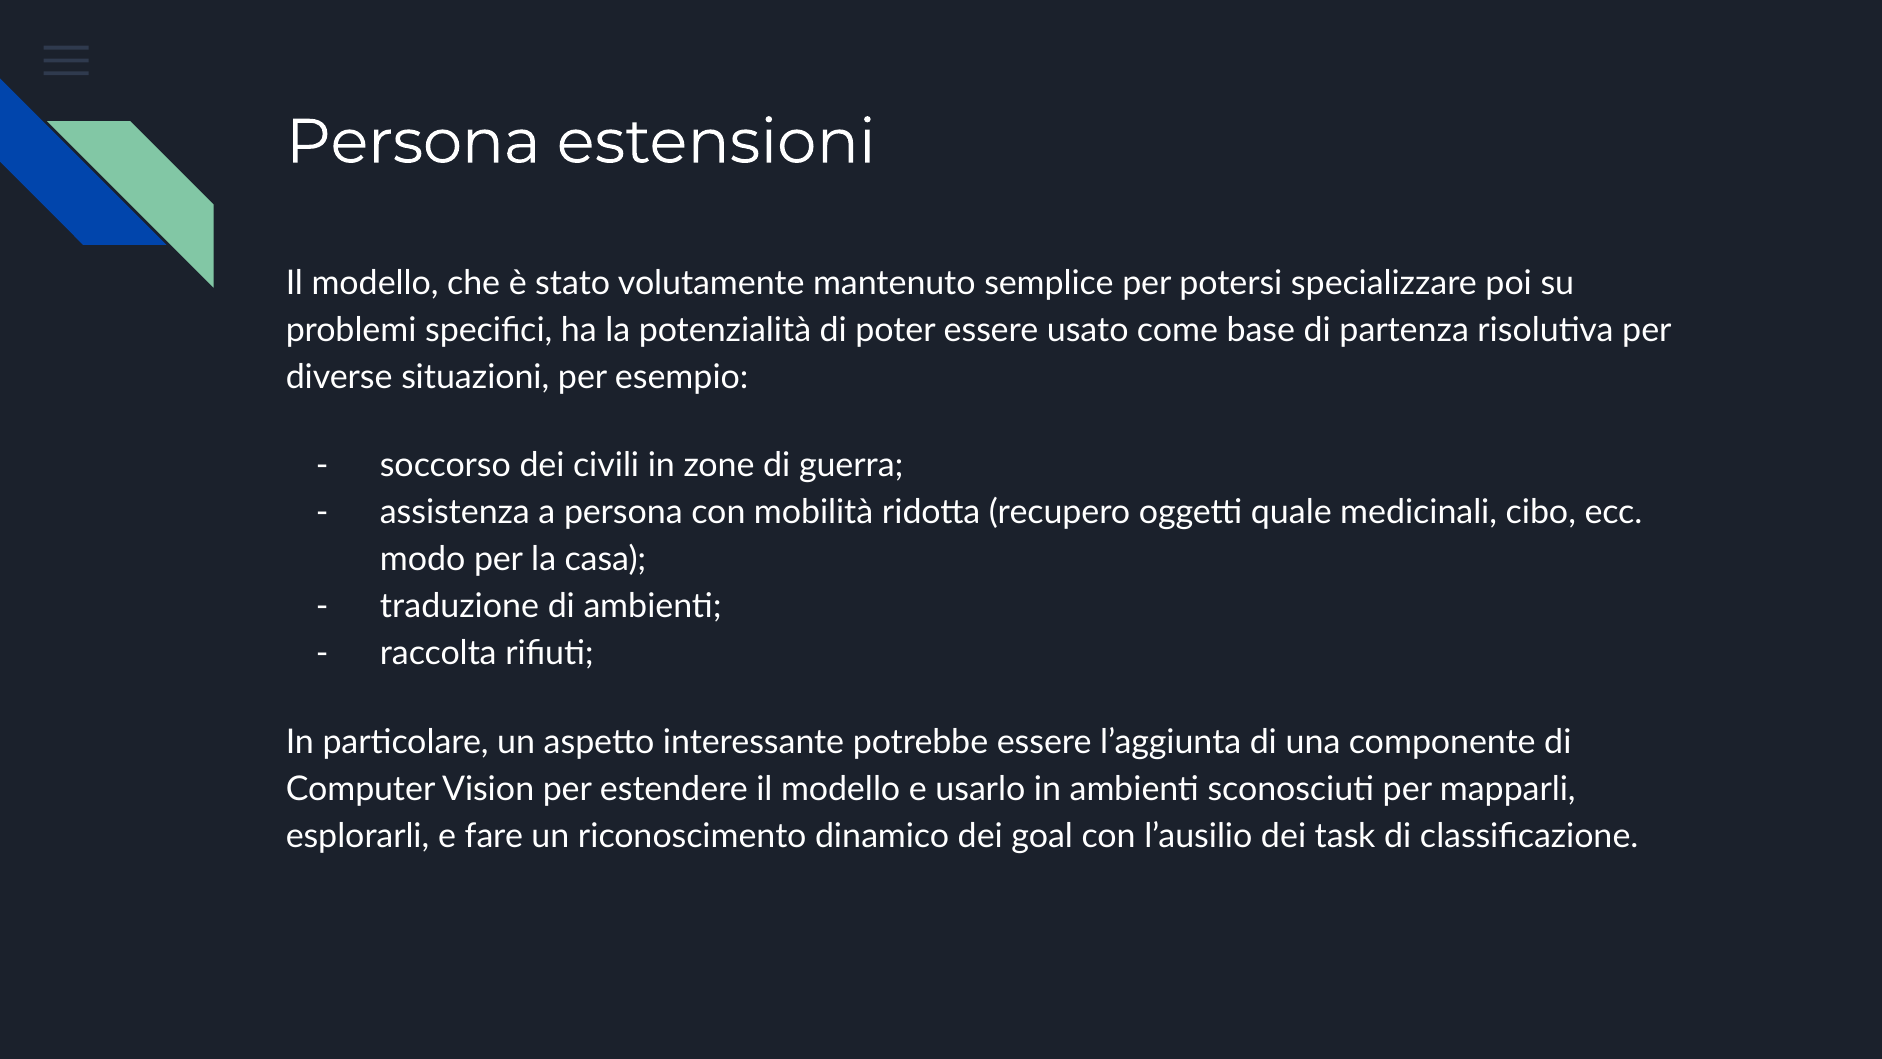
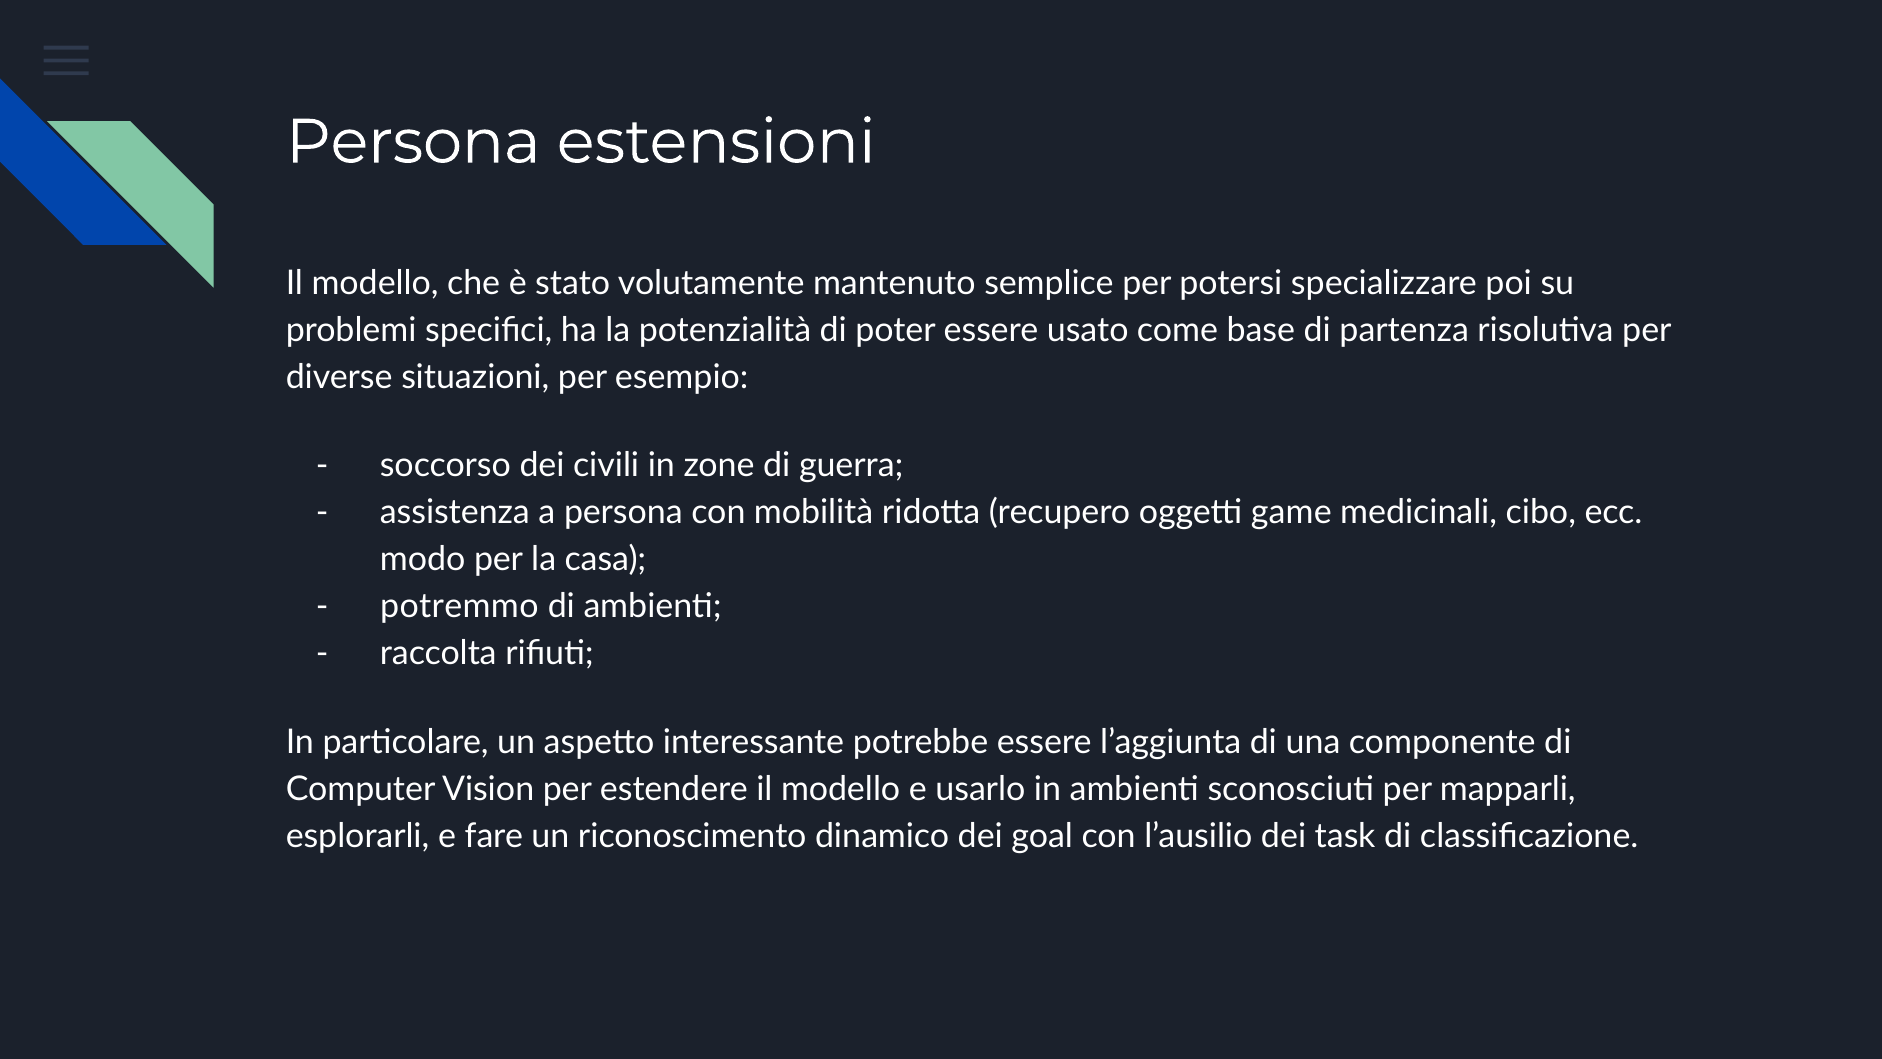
quale: quale -> game (1291, 512)
traduzione: traduzione -> potremmo (459, 606)
